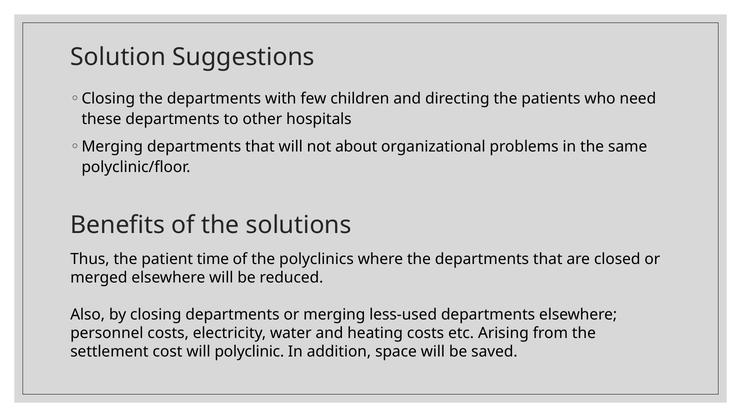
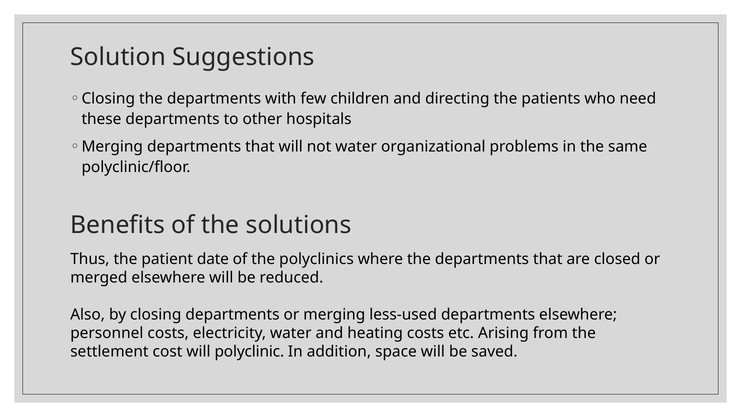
not about: about -> water (356, 147)
time: time -> date (213, 259)
